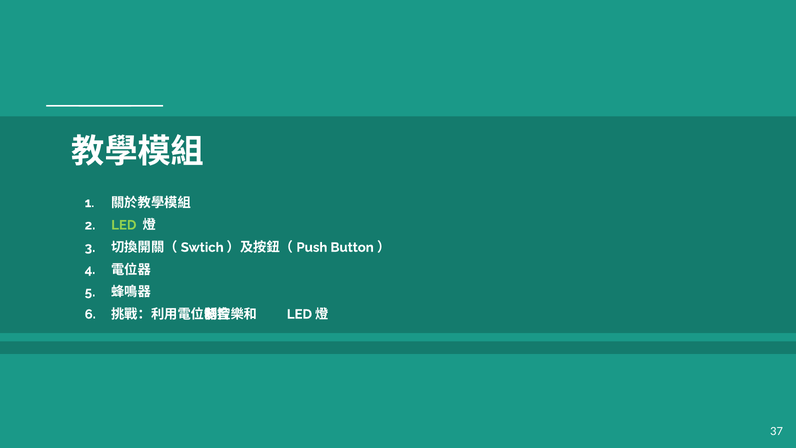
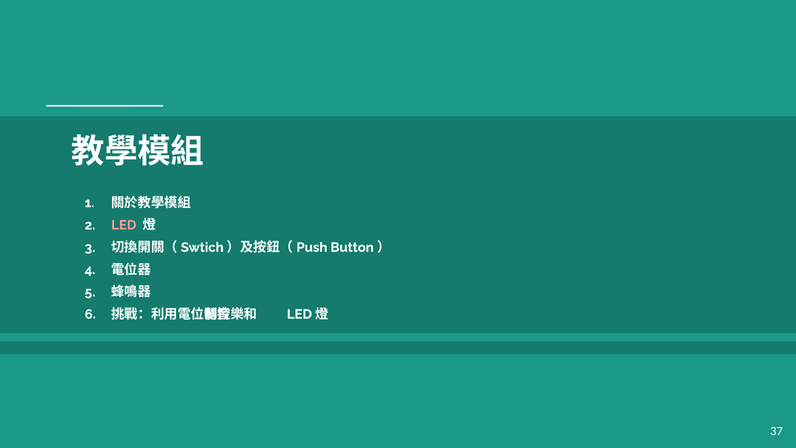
LED colour: light green -> pink (124, 225)
